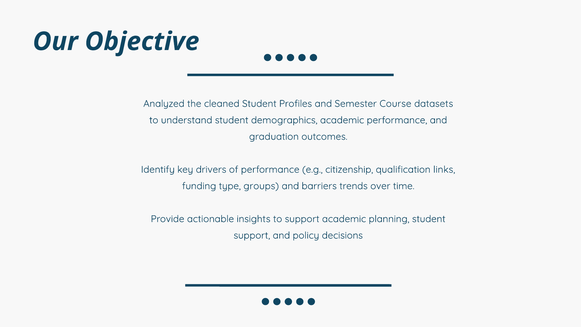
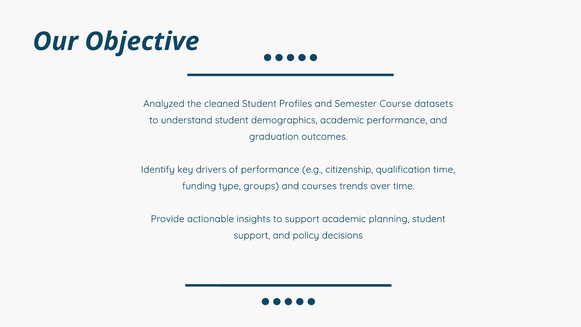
qualification links: links -> time (444, 169)
barriers: barriers -> courses (319, 186)
